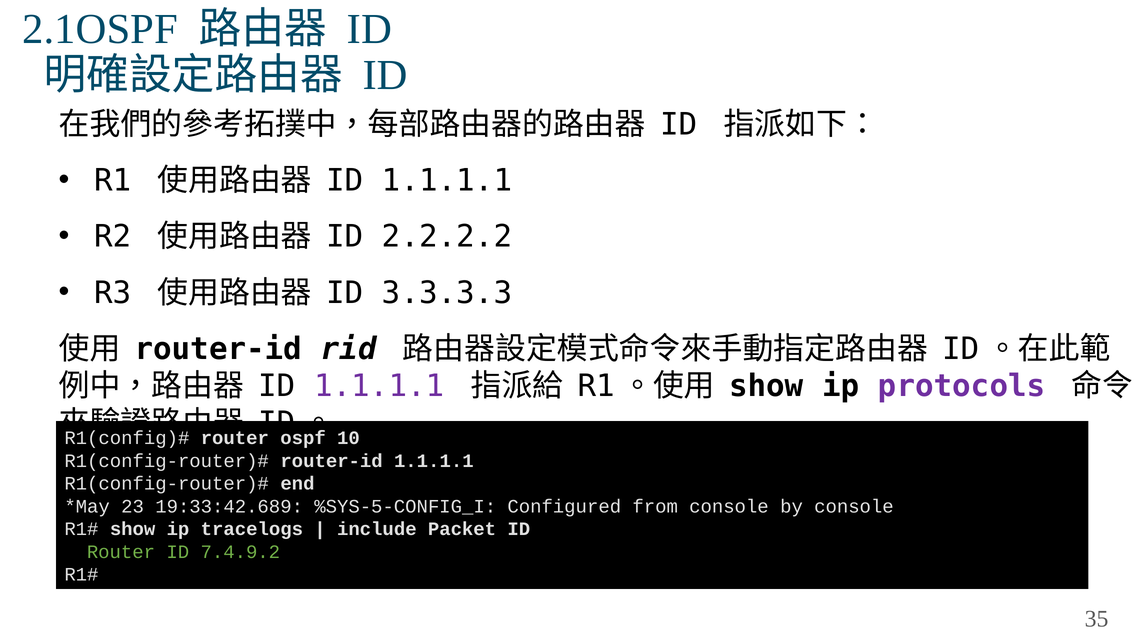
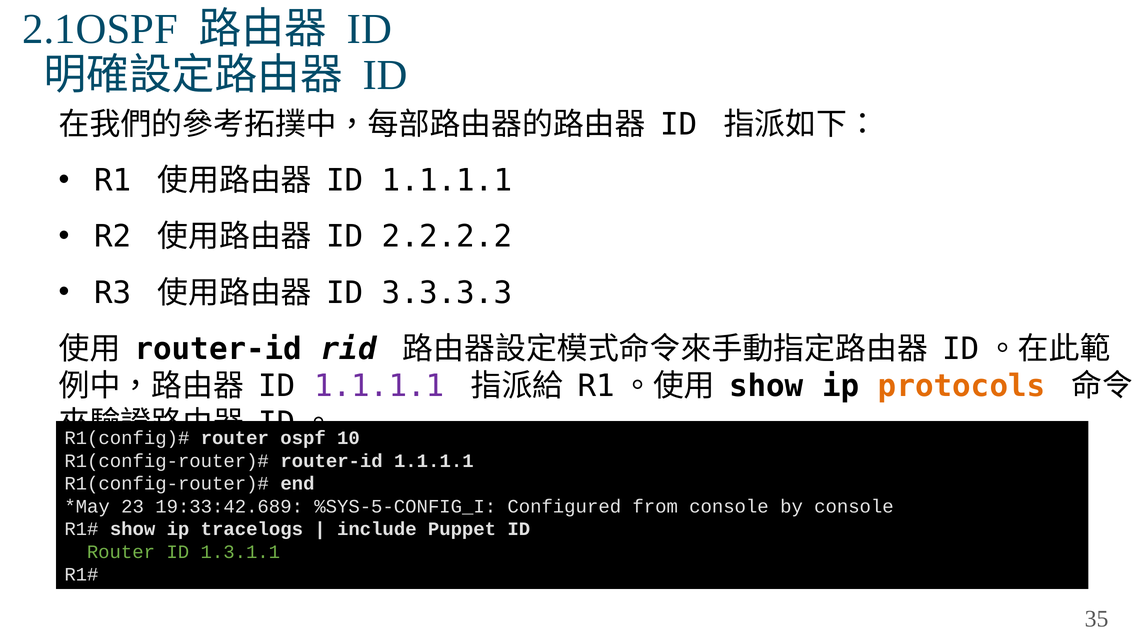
protocols colour: purple -> orange (962, 386)
Packet: Packet -> Puppet (462, 529)
7.4.9.2: 7.4.9.2 -> 1.3.1.1 (240, 552)
